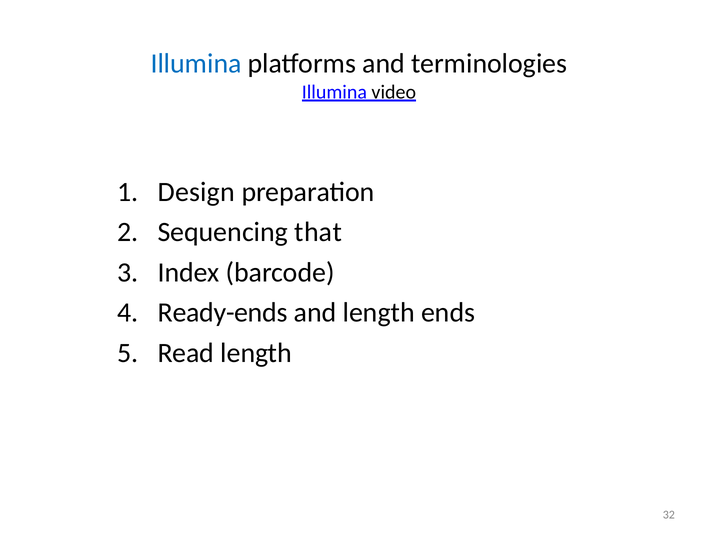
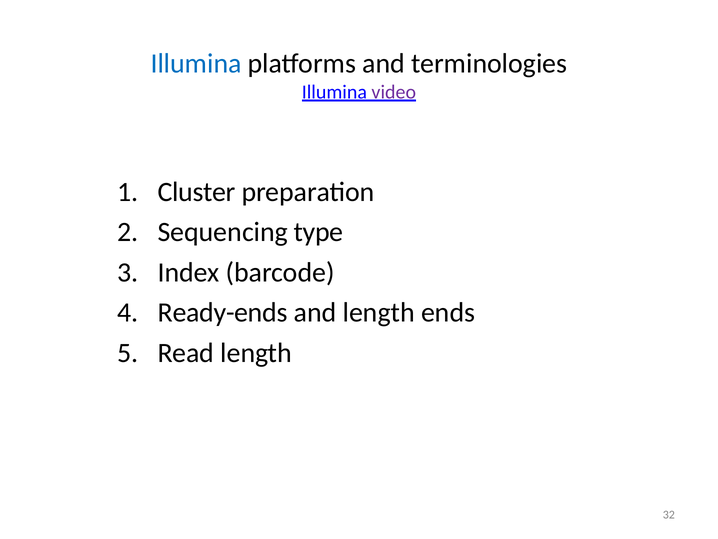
video colour: black -> purple (394, 92)
Design: Design -> Cluster (197, 192)
that: that -> type (318, 232)
